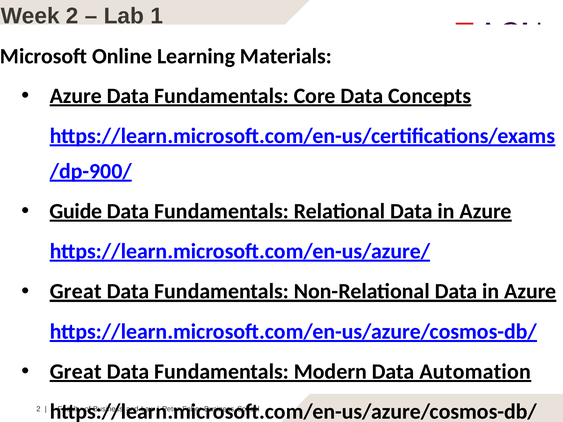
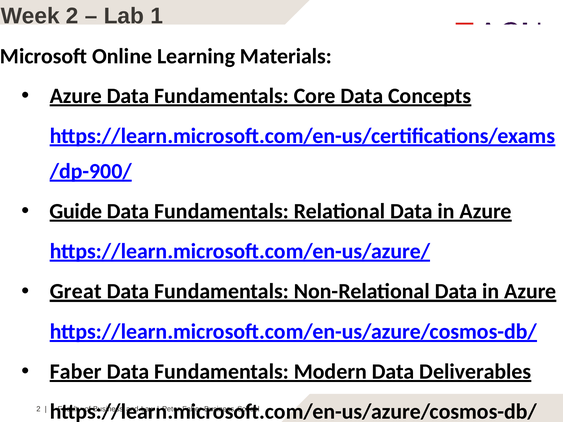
Great: Great -> Faber (76, 372)
Automation: Automation -> Deliverables (475, 372)
